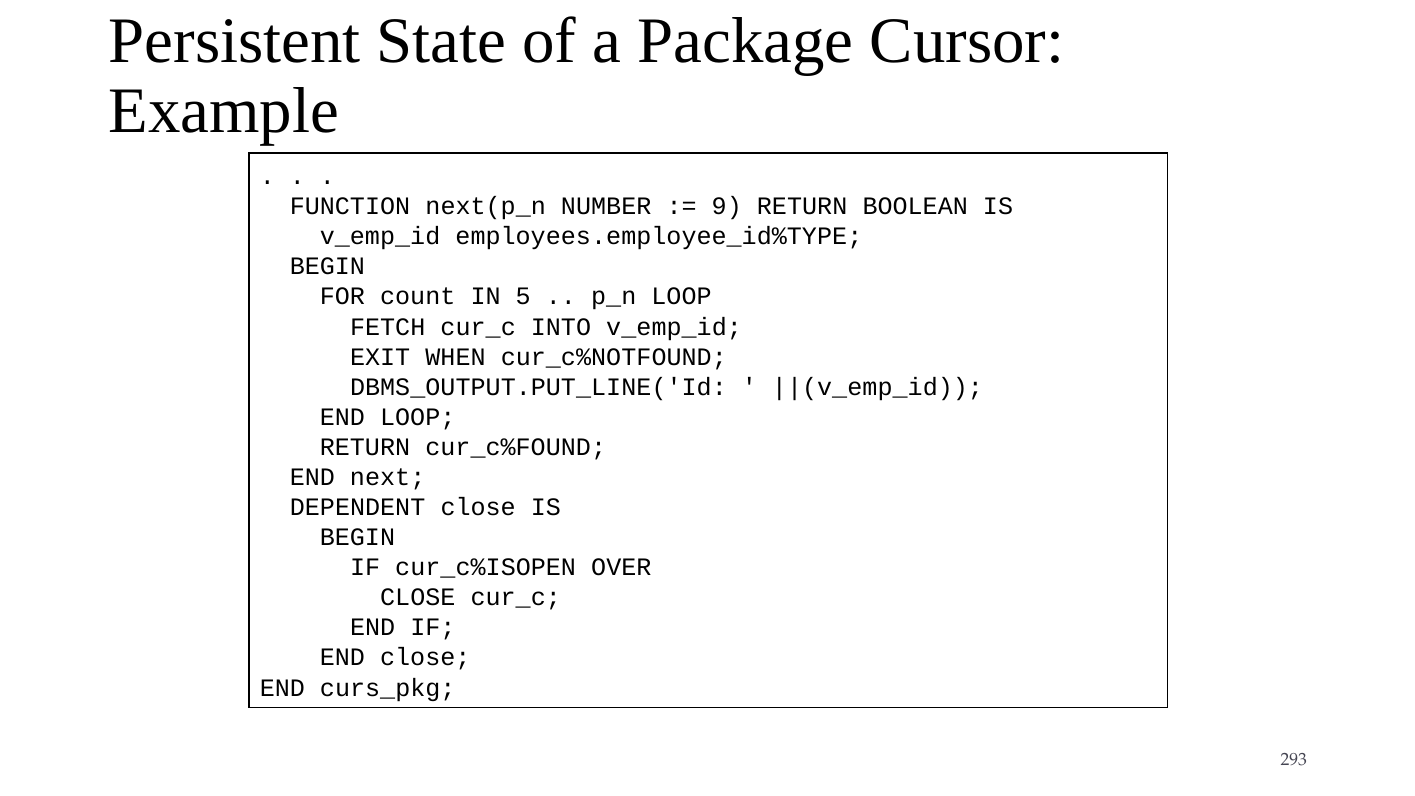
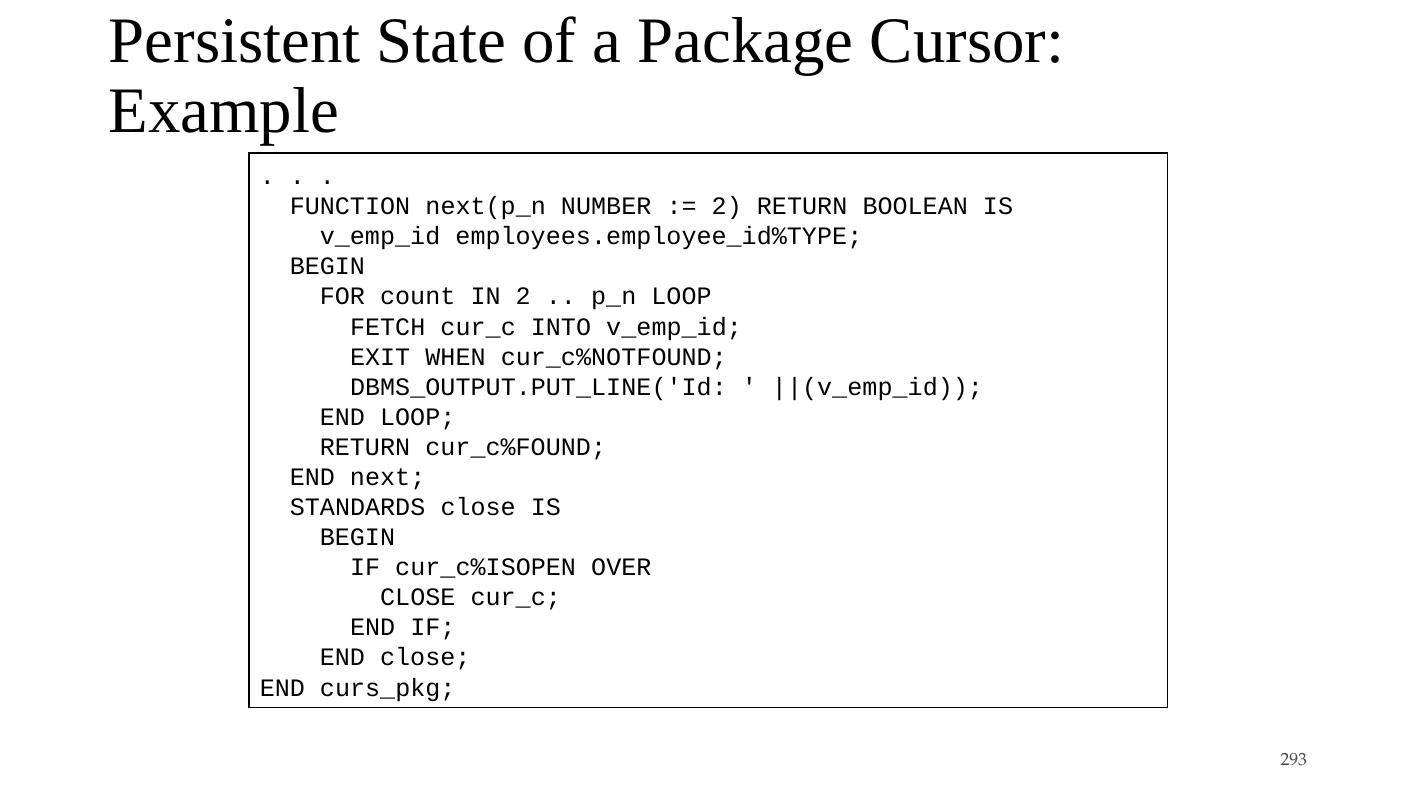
9: 9 -> 2 (727, 206)
IN 5: 5 -> 2 (523, 297)
DEPENDENT: DEPENDENT -> STANDARDS (358, 507)
